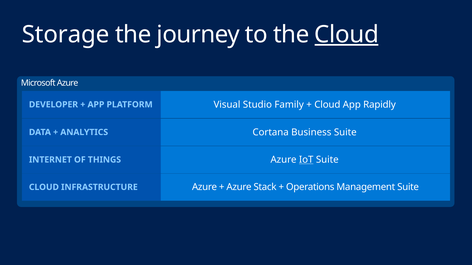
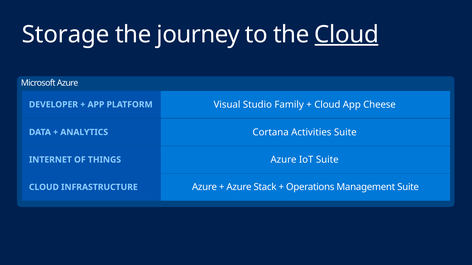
Rapidly: Rapidly -> Cheese (380, 105)
Business: Business -> Activities (311, 132)
IoT underline: present -> none (306, 160)
